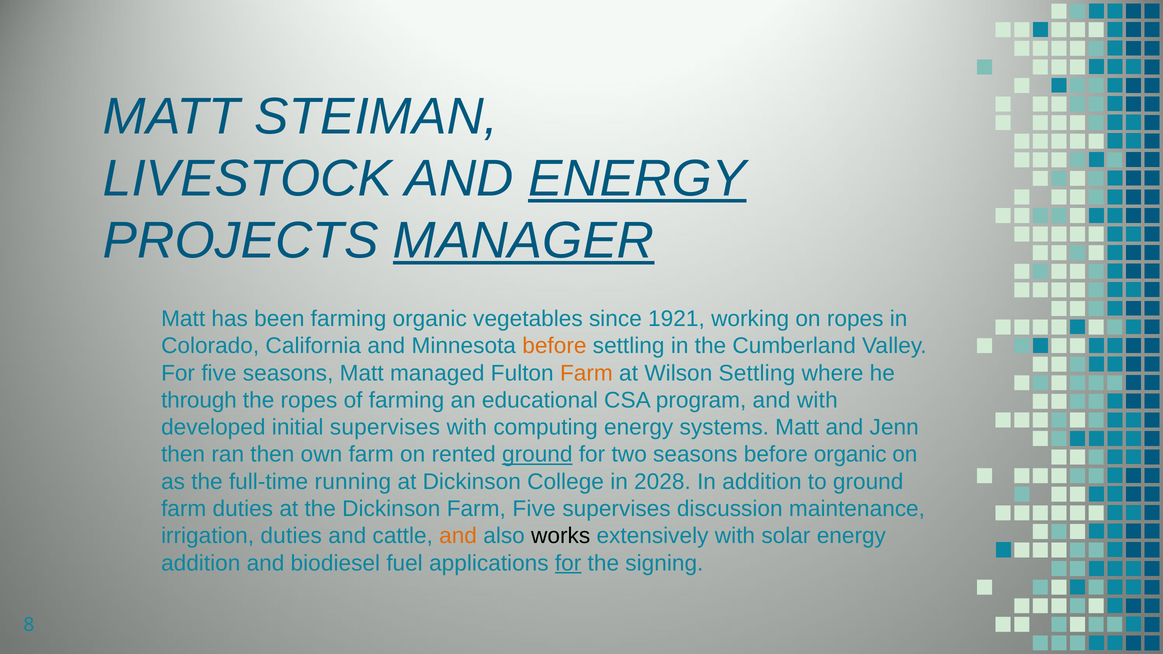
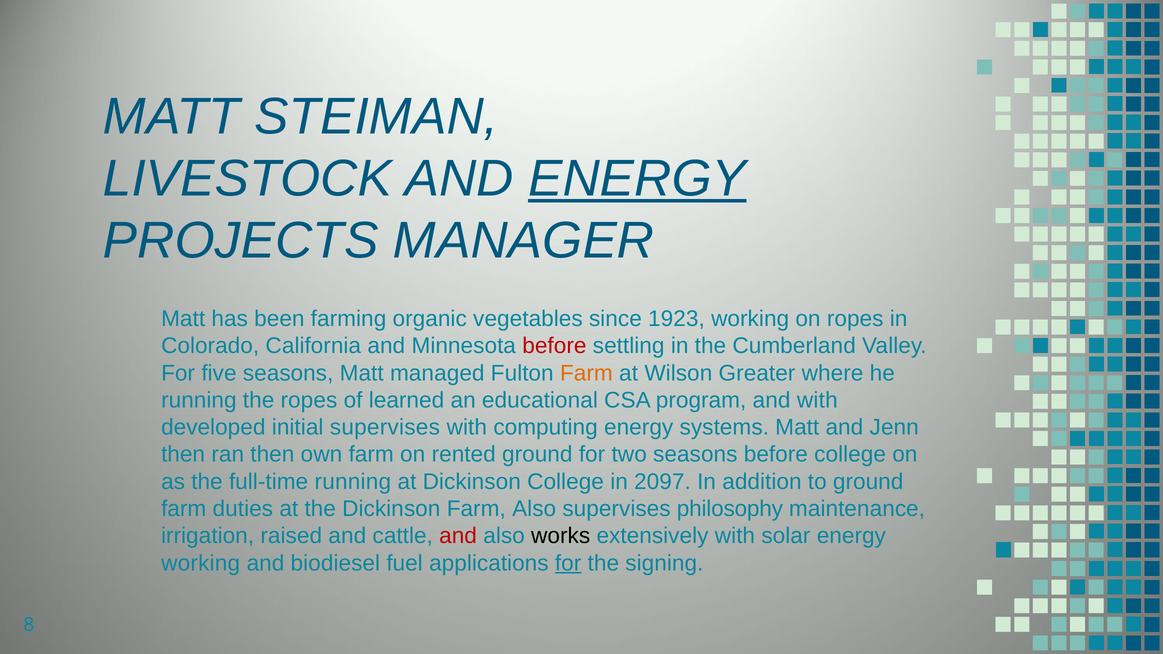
MANAGER underline: present -> none (524, 241)
1921: 1921 -> 1923 (676, 319)
before colour: orange -> red (554, 346)
Wilson Settling: Settling -> Greater (757, 373)
through: through -> running (199, 400)
of farming: farming -> learned (407, 400)
ground underline: present -> none (537, 455)
before organic: organic -> college (850, 455)
2028: 2028 -> 2097 (662, 482)
Farm Five: Five -> Also (534, 509)
discussion: discussion -> philosophy (730, 509)
irrigation duties: duties -> raised (291, 536)
and colour: orange -> red (458, 536)
addition: addition -> working (201, 563)
